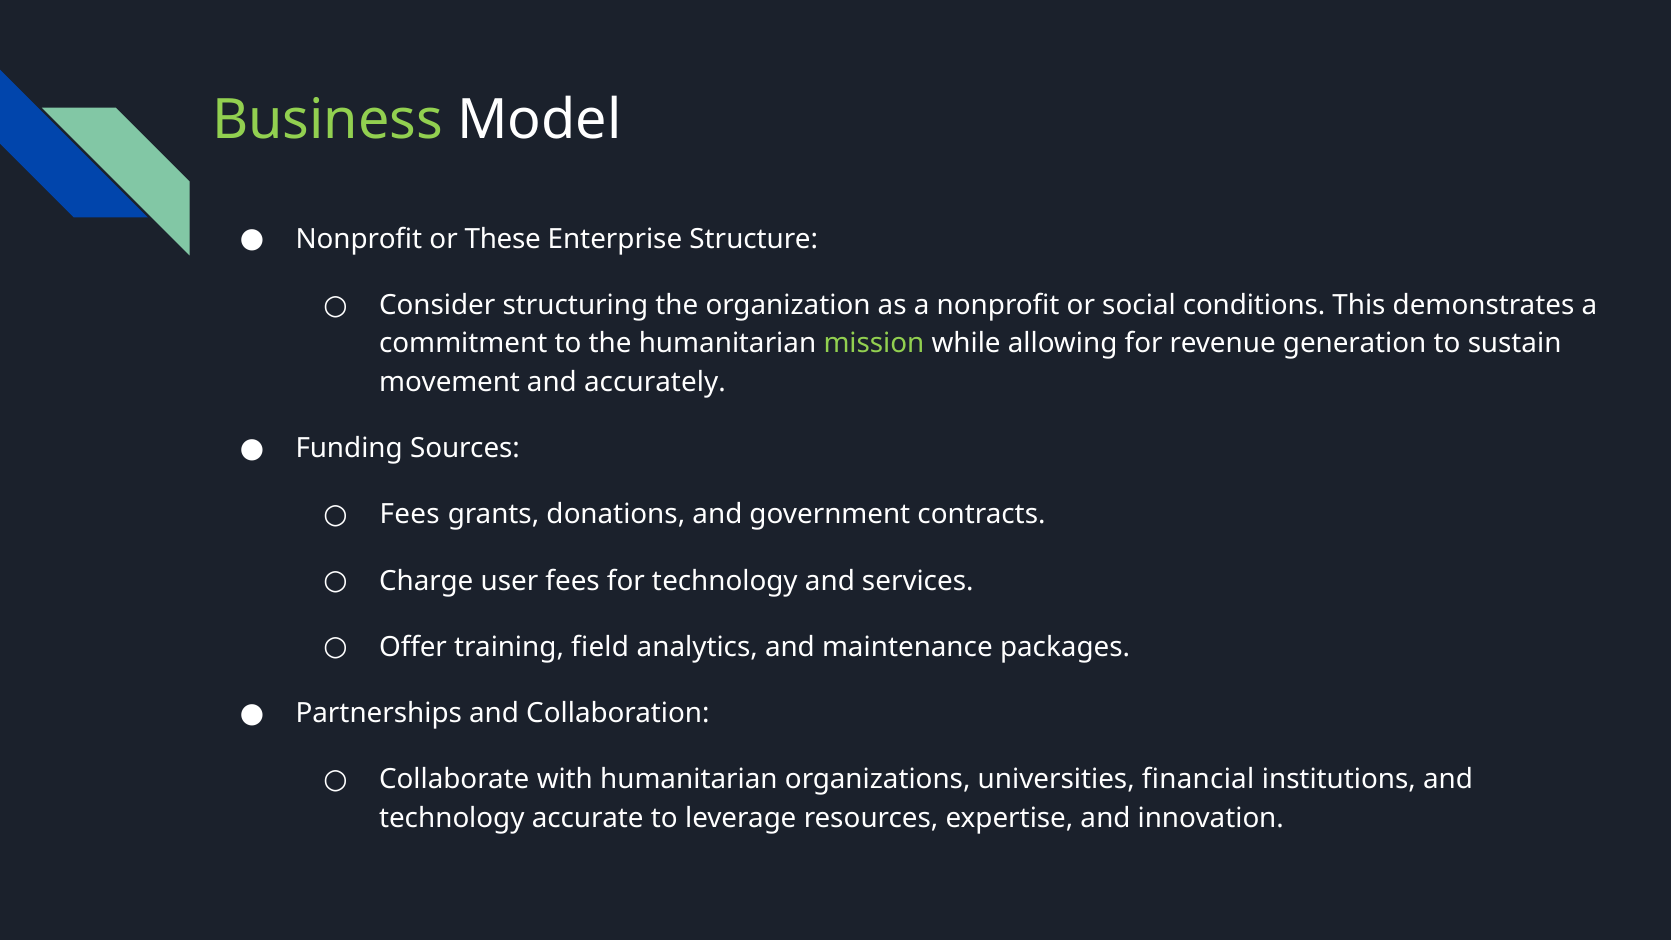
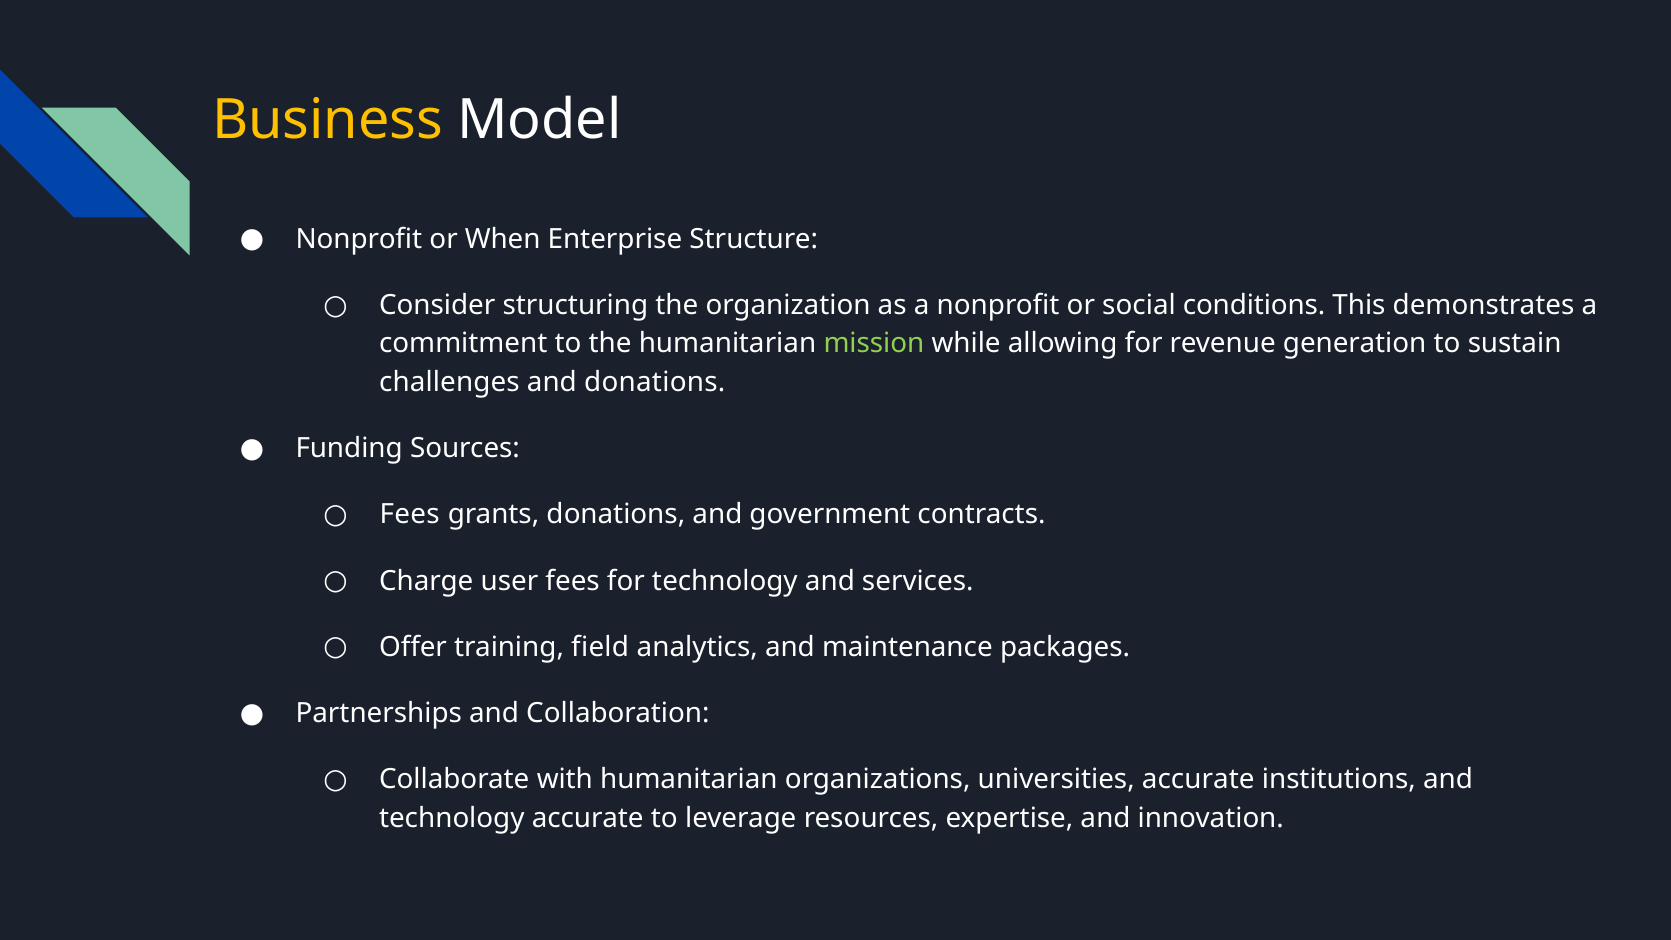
Business colour: light green -> yellow (327, 120)
These: These -> When (503, 239)
movement: movement -> challenges (449, 382)
and accurately: accurately -> donations (655, 382)
universities financial: financial -> accurate (1198, 780)
